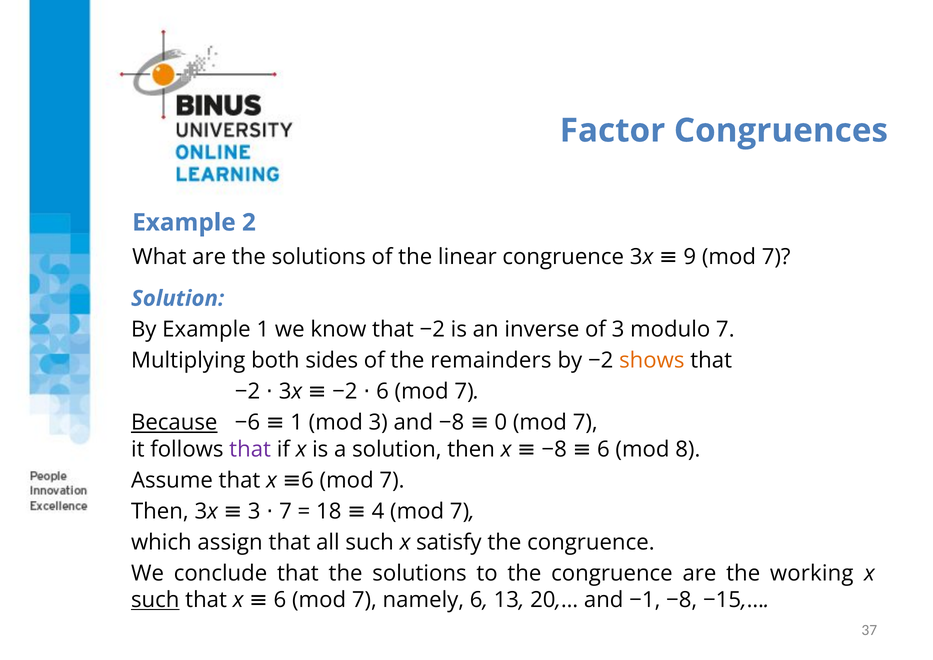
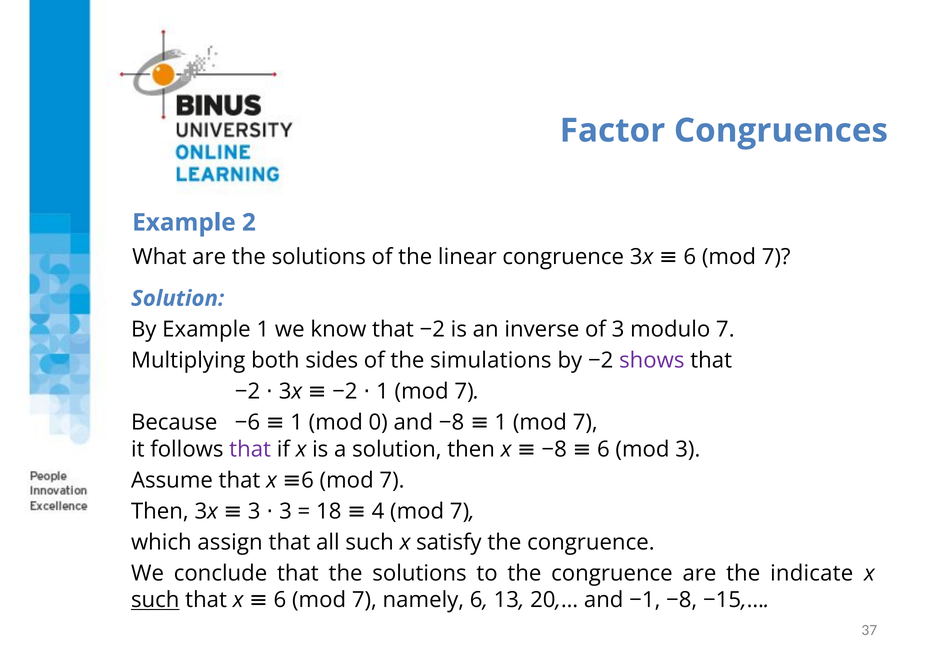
3x 9: 9 -> 6 (690, 257)
remainders: remainders -> simulations (491, 361)
shows colour: orange -> purple (652, 361)
−2 6: 6 -> 1 (383, 392)
Because underline: present -> none (174, 423)
mod 3: 3 -> 0 (378, 423)
−8 0: 0 -> 1 (501, 423)
mod 8: 8 -> 3 (688, 449)
3 7: 7 -> 3 (285, 511)
working: working -> indicate (812, 574)
